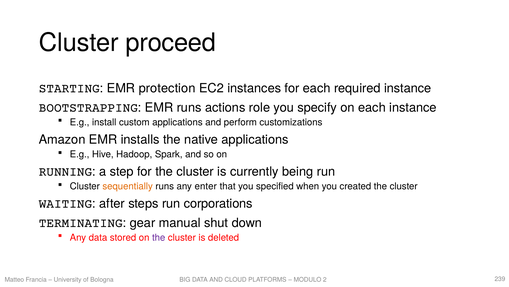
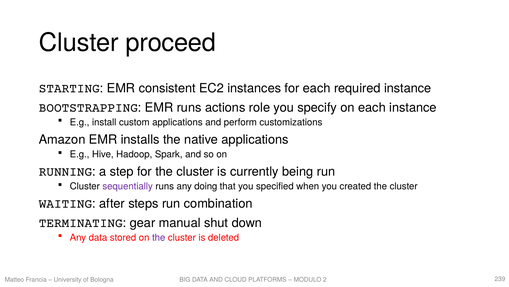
protection: protection -> consistent (167, 88)
sequentially colour: orange -> purple (128, 186)
enter: enter -> doing (206, 186)
corporations: corporations -> combination (218, 203)
